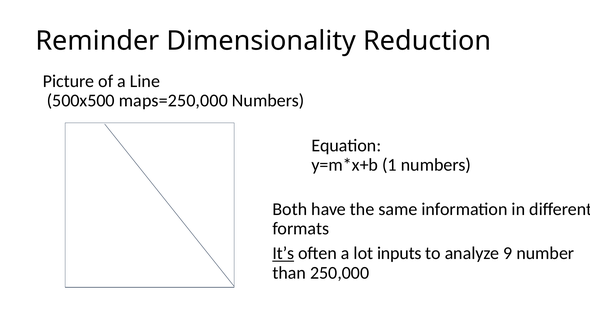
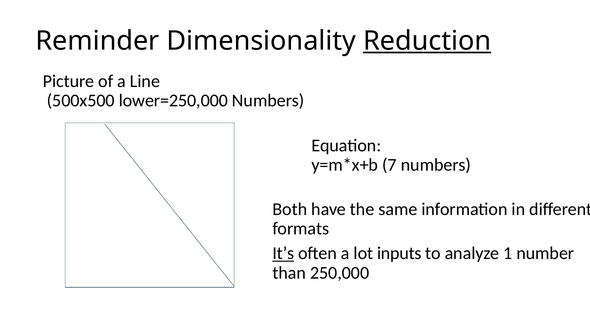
Reduction underline: none -> present (427, 41)
maps=250,000: maps=250,000 -> lower=250,000 (173, 101)
1: 1 -> 7 (389, 165)
9: 9 -> 1 (508, 253)
